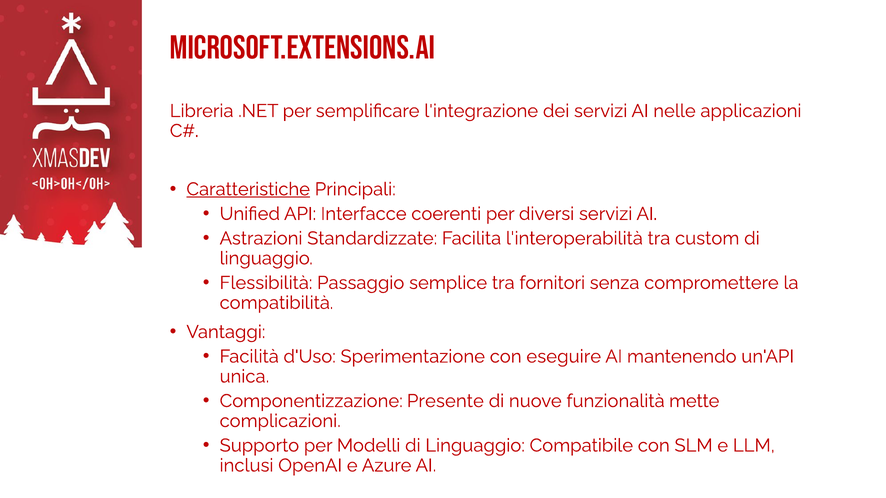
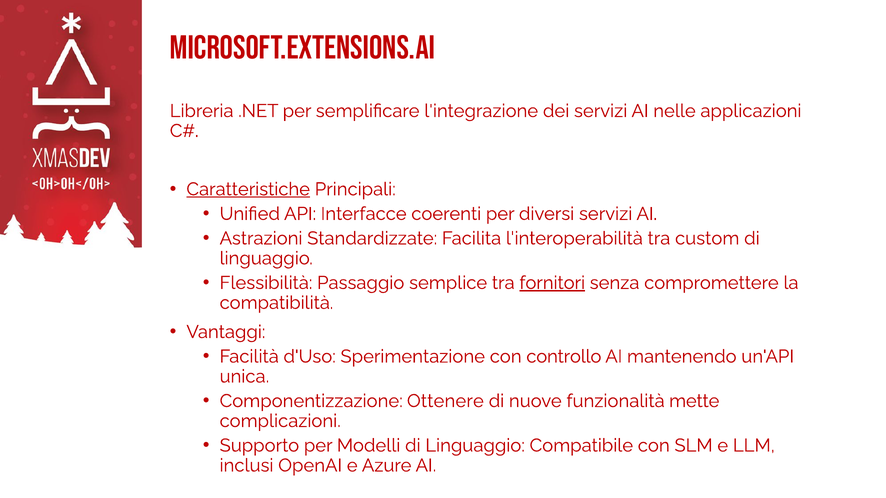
fornitori underline: none -> present (552, 283)
eseguire: eseguire -> controllo (564, 357)
Presente: Presente -> Ottenere (445, 401)
